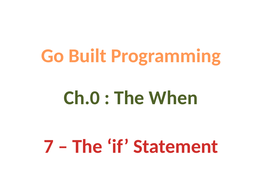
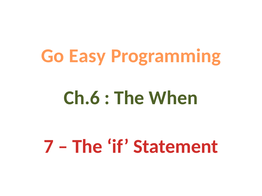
Built: Built -> Easy (87, 56)
Ch.0: Ch.0 -> Ch.6 (82, 98)
